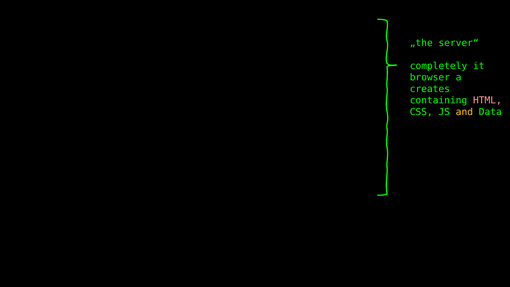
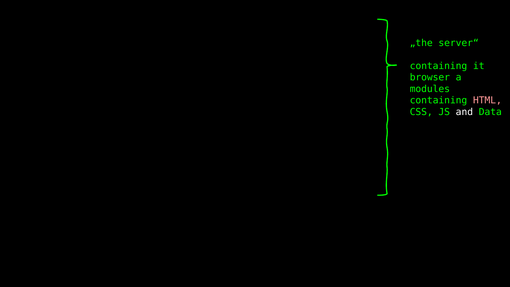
completely: completely -> containing (439, 66)
creates: creates -> modules (430, 89)
and colour: yellow -> white (464, 112)
